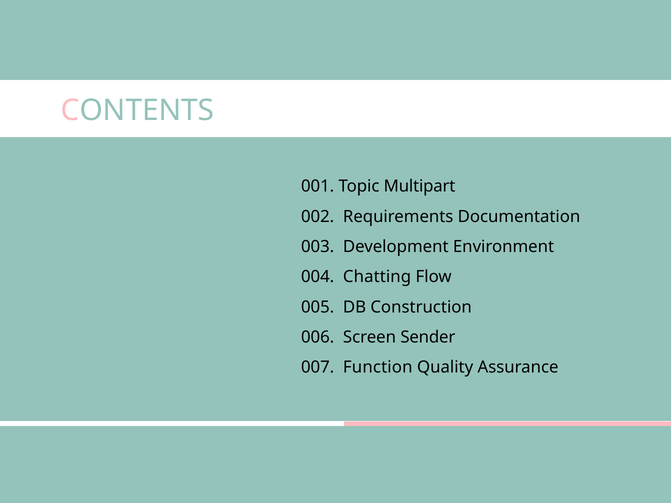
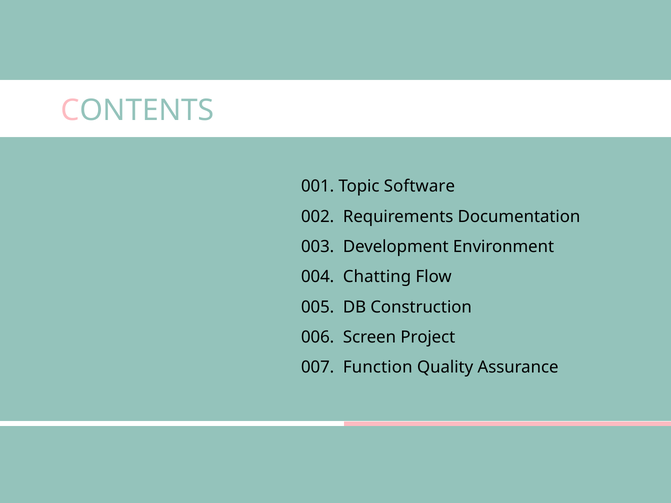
Multipart: Multipart -> Software (419, 186)
Sender: Sender -> Project (428, 337)
